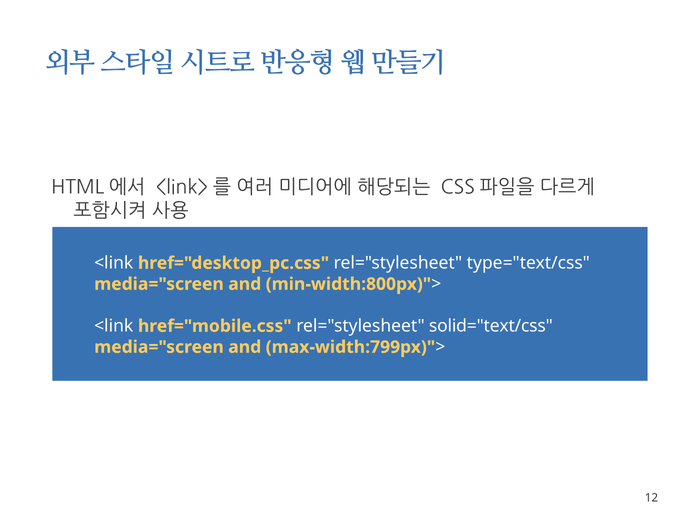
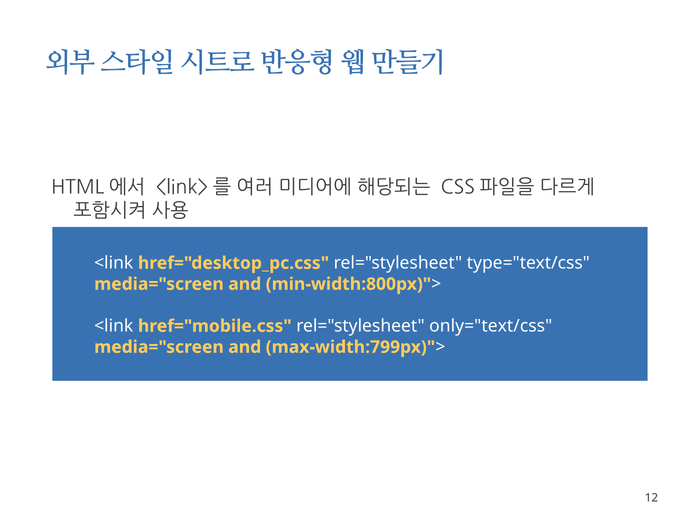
solid="text/css: solid="text/css -> only="text/css (491, 326)
